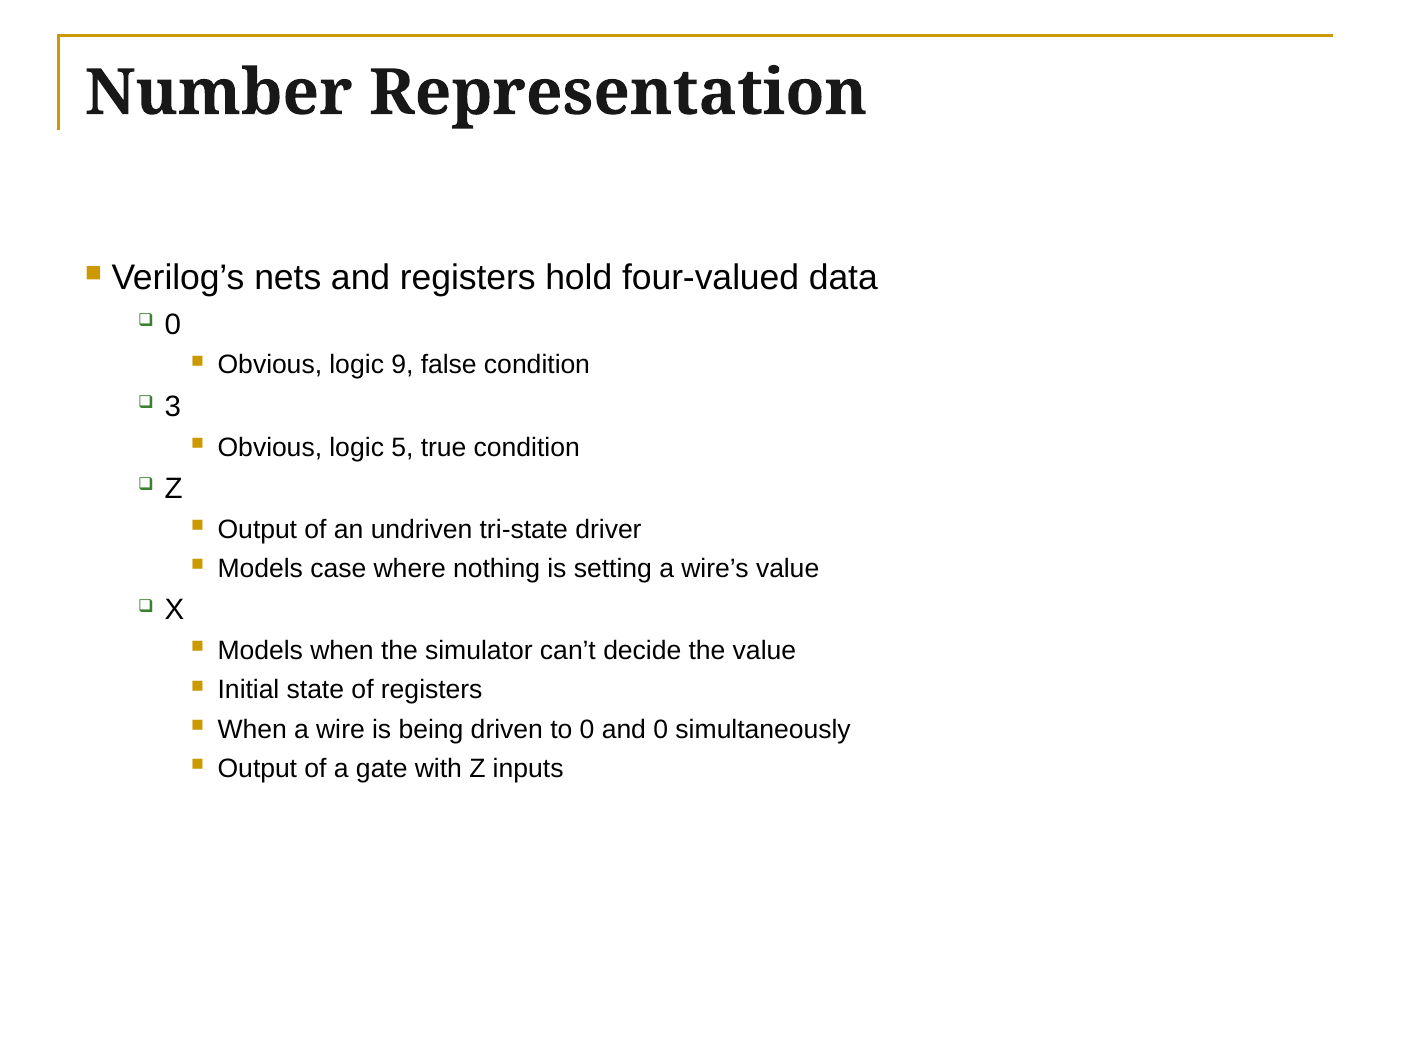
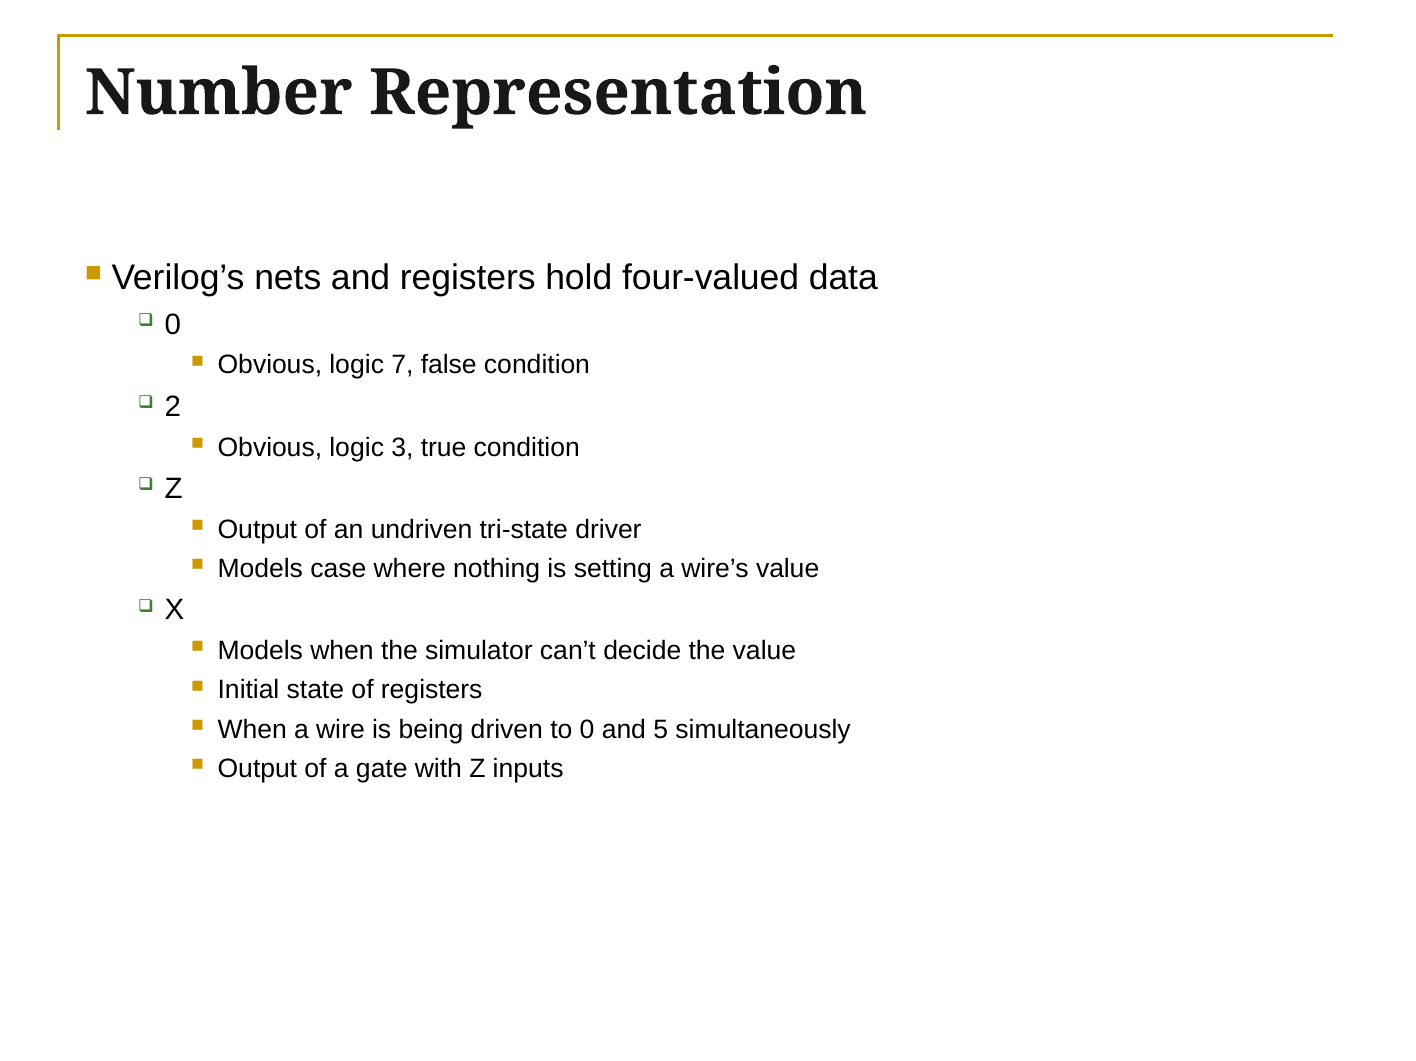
9: 9 -> 7 (402, 365)
3: 3 -> 2 (173, 406)
5: 5 -> 3 (402, 447)
and 0: 0 -> 5 (661, 729)
